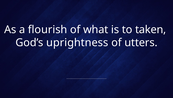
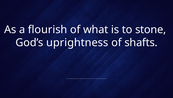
taken: taken -> stone (151, 29)
utters: utters -> shafts (141, 42)
